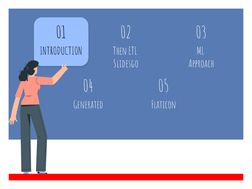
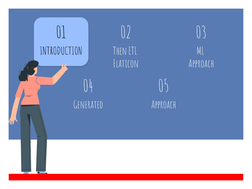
Slidesgo: Slidesgo -> Flaticon (126, 64)
Flaticon: Flaticon -> Approach (164, 105)
